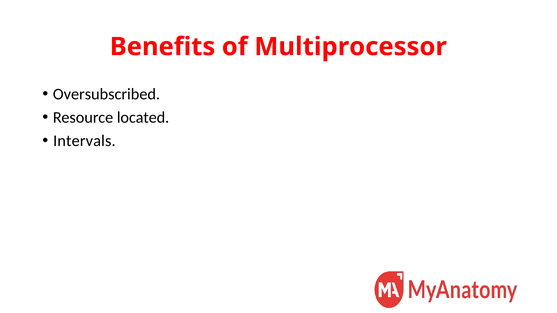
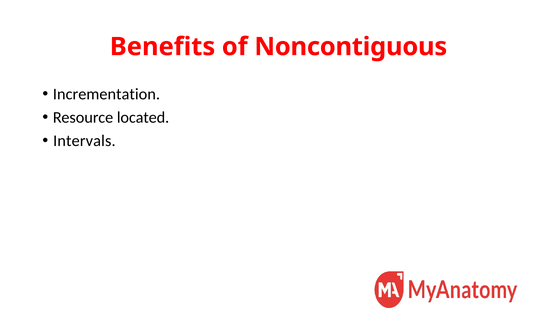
Multiprocessor: Multiprocessor -> Noncontiguous (351, 47)
Oversubscribed: Oversubscribed -> Incrementation (106, 94)
